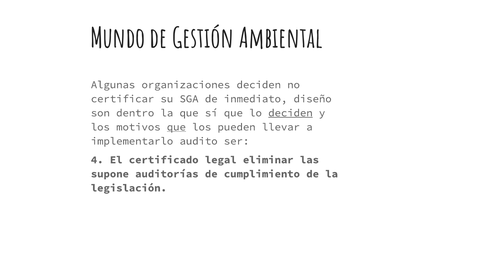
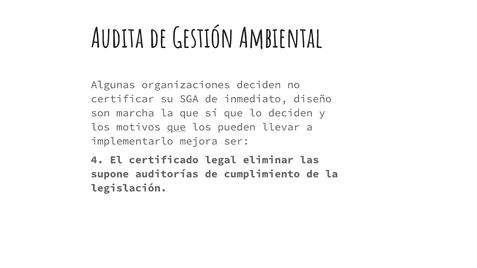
Mundo: Mundo -> Audita (118, 39)
dentro: dentro -> marcha (135, 113)
deciden underline: present -> none (290, 113)
audito: audito -> mejora (199, 141)
